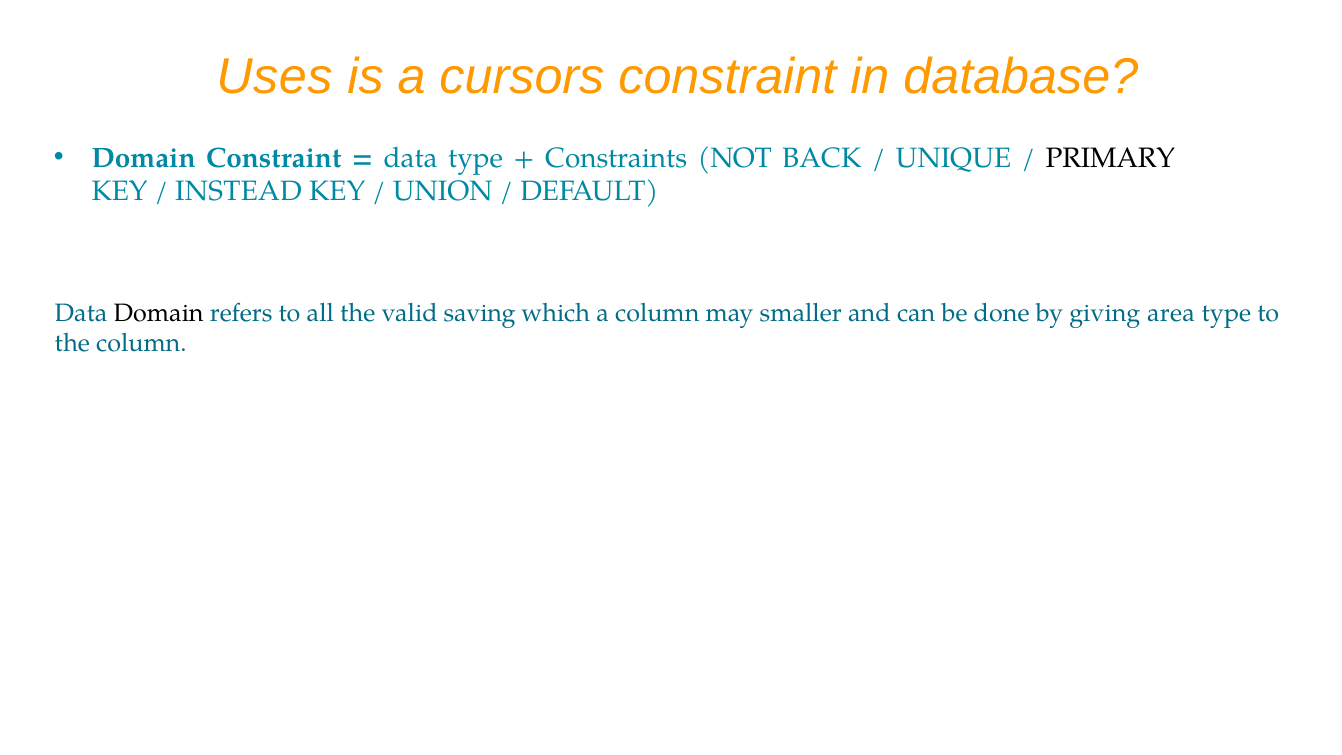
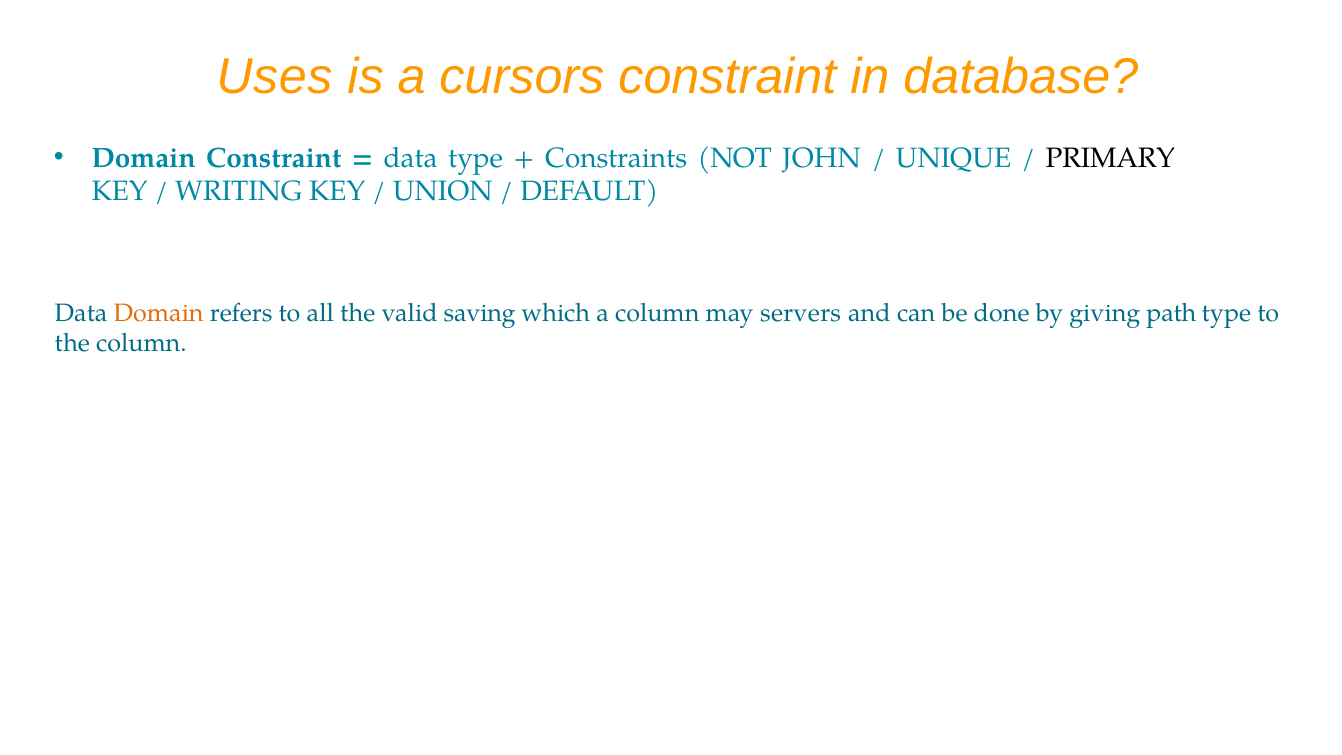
BACK: BACK -> JOHN (822, 158)
INSTEAD: INSTEAD -> WRITING (239, 191)
Domain colour: black -> orange (159, 313)
smaller: smaller -> servers (801, 313)
area: area -> path (1171, 313)
